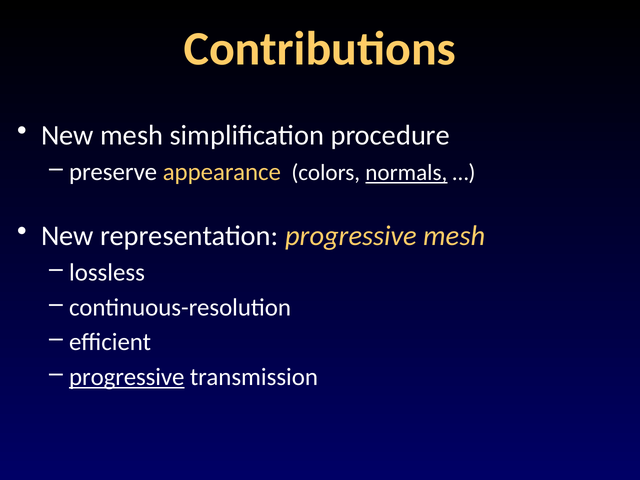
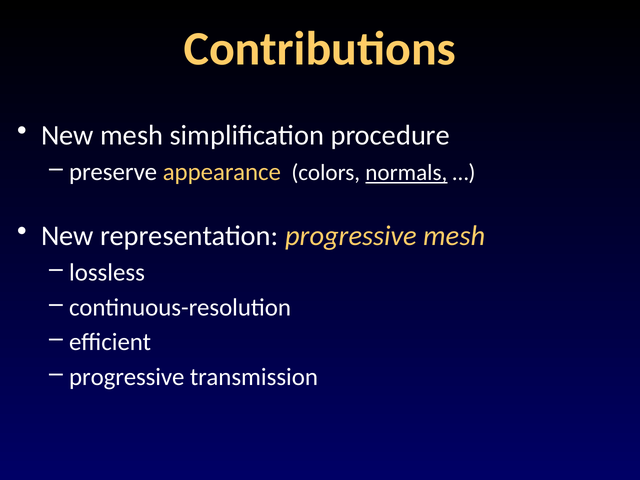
progressive underline: present -> none (127, 377)
